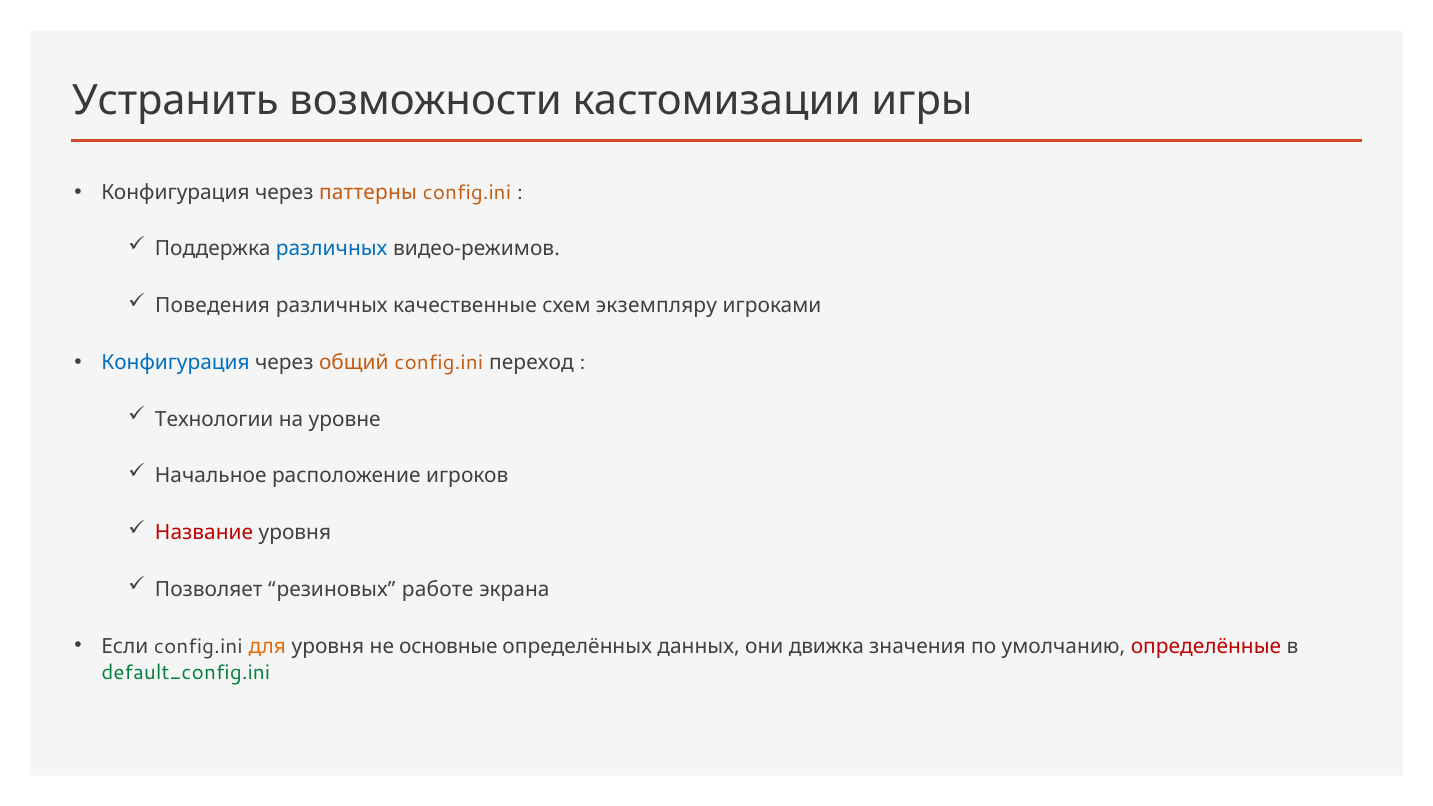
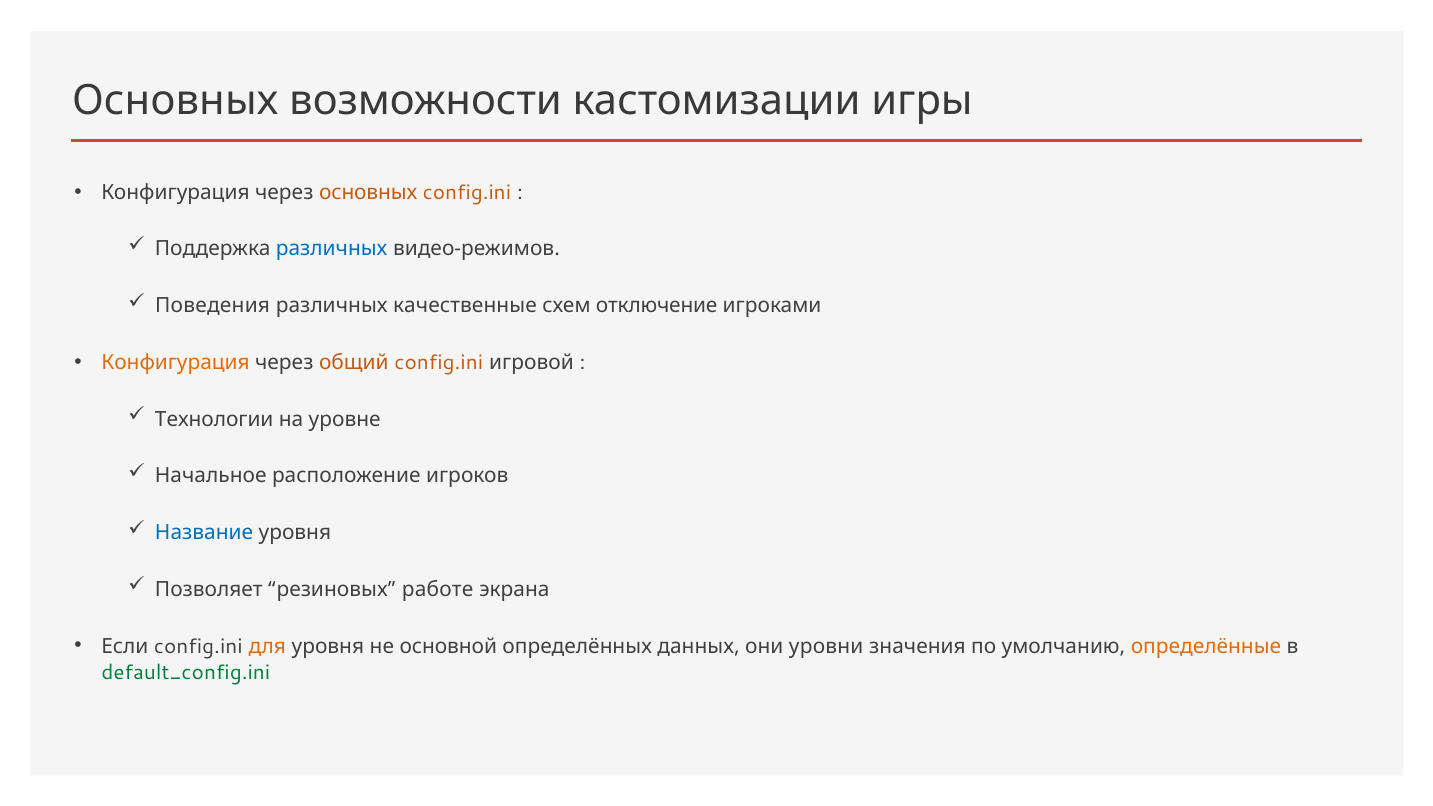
Устранить: Устранить -> Основных (175, 100)
через паттерны: паттерны -> основных (368, 192)
экземпляру: экземпляру -> отключение (657, 306)
Конфигурация colour: blue -> orange (175, 362)
переход: переход -> игровой (531, 362)
Название colour: red -> blue (204, 533)
основные: основные -> основной (448, 646)
движка: движка -> уровни (826, 646)
определённые colour: red -> orange (1206, 646)
